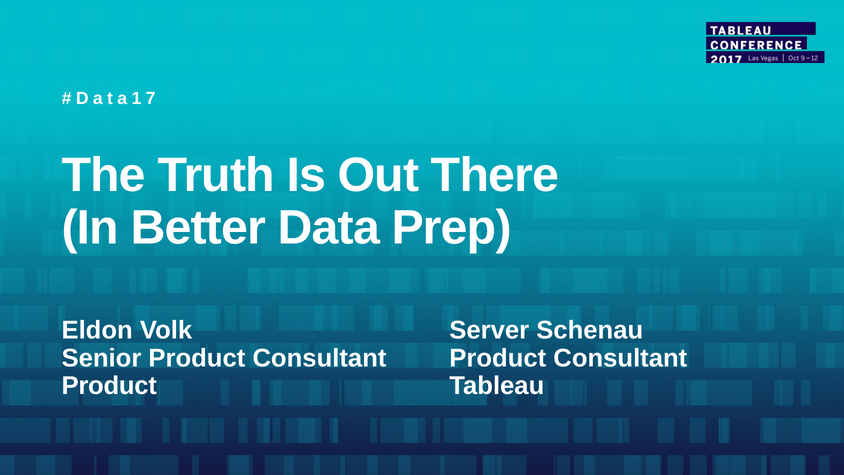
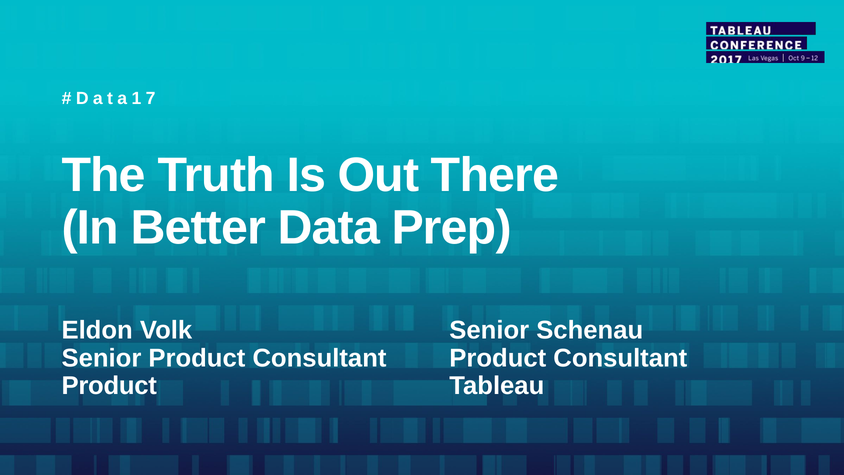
Server: Server -> Senior (489, 330)
